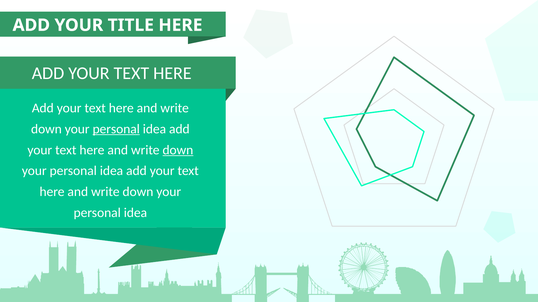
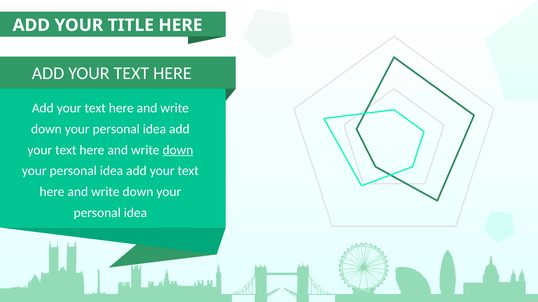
personal underline: present -> none (116, 129)
